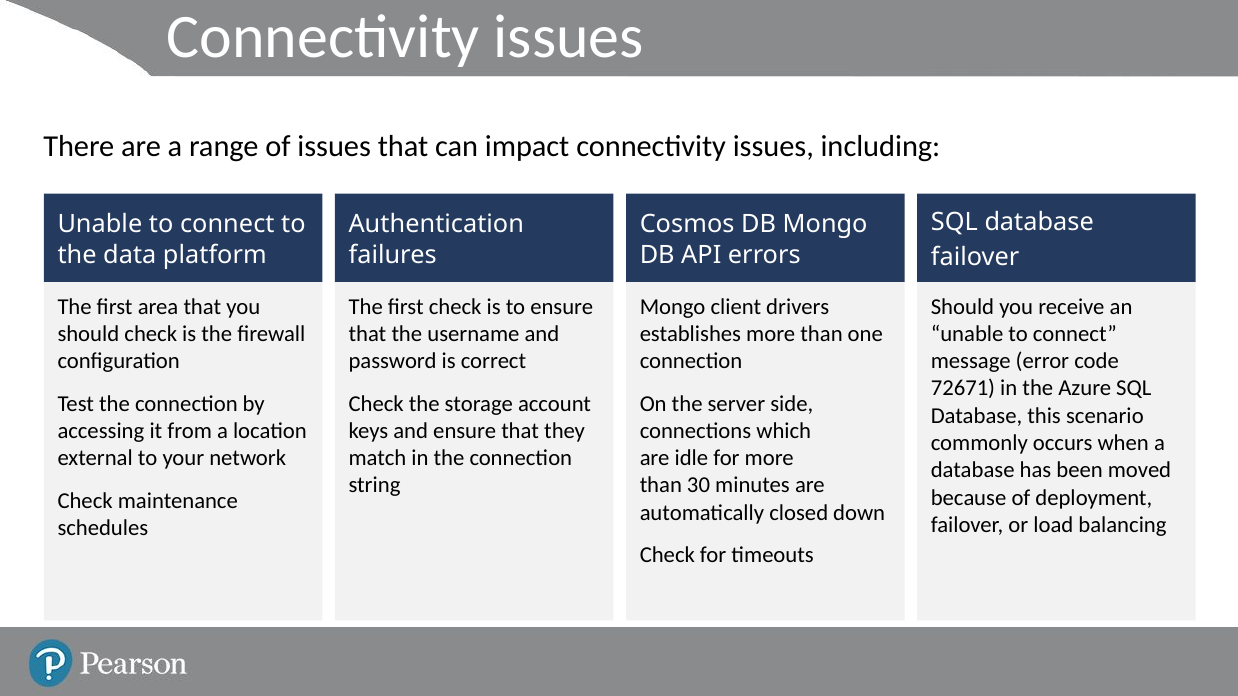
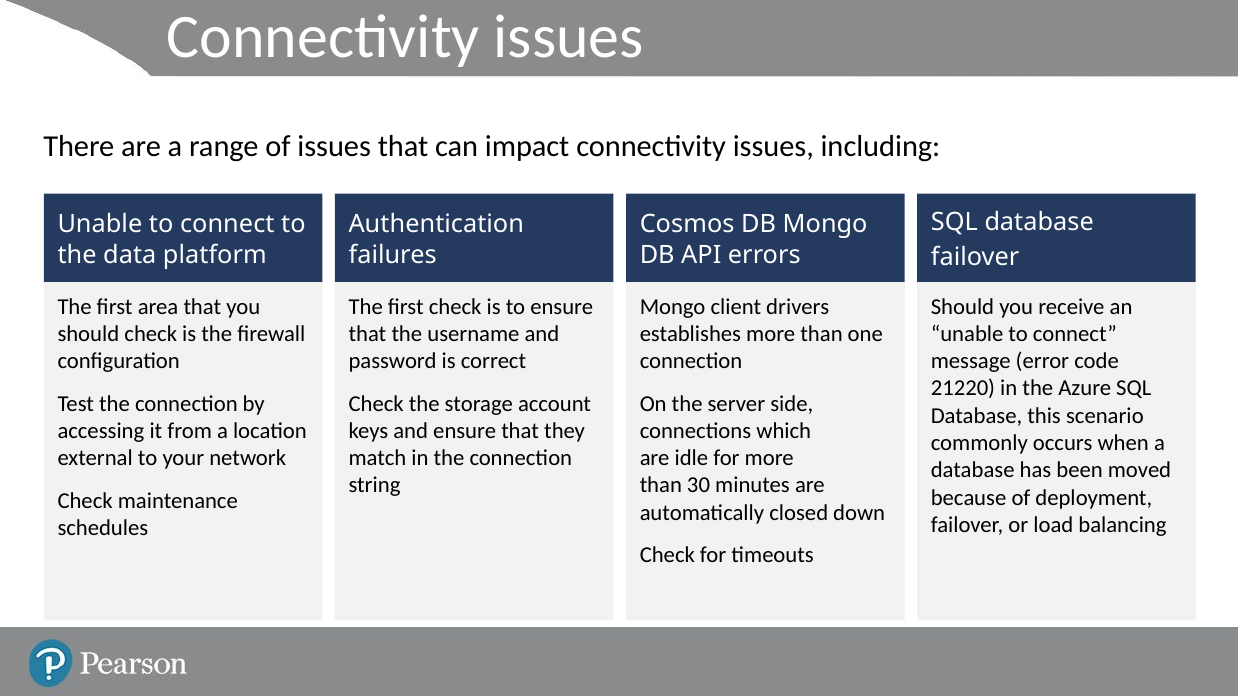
72671: 72671 -> 21220 (963, 389)
